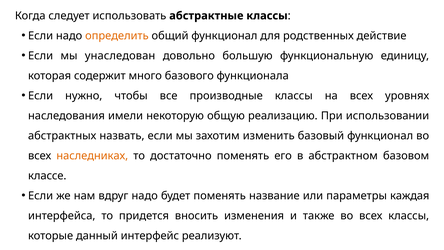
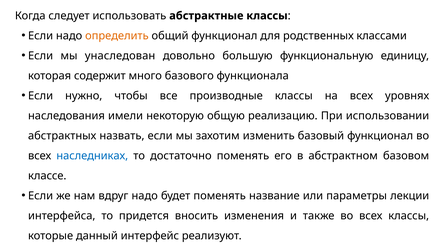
действие: действие -> классами (382, 36)
наследниках colour: orange -> blue (92, 156)
каждая: каждая -> лекции (410, 196)
